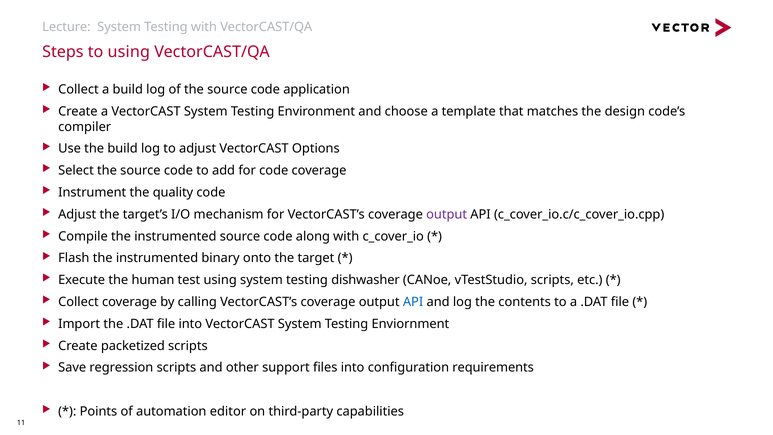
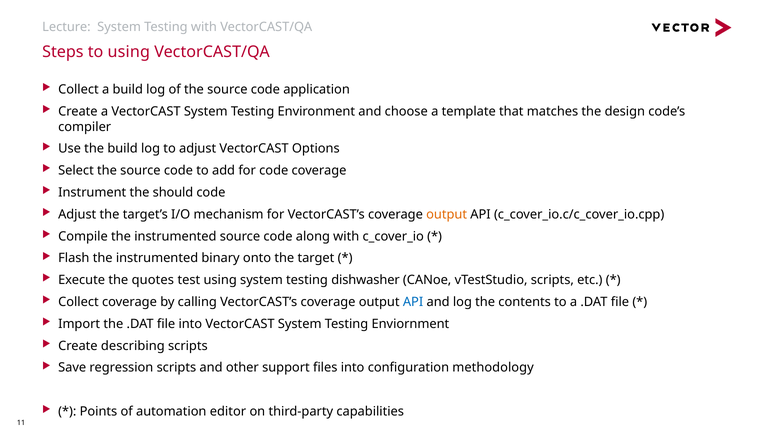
quality: quality -> should (173, 192)
output colour: purple -> orange (447, 214)
human: human -> quotes (153, 280)
packetized: packetized -> describing (133, 346)
requirements: requirements -> methodology (493, 367)
